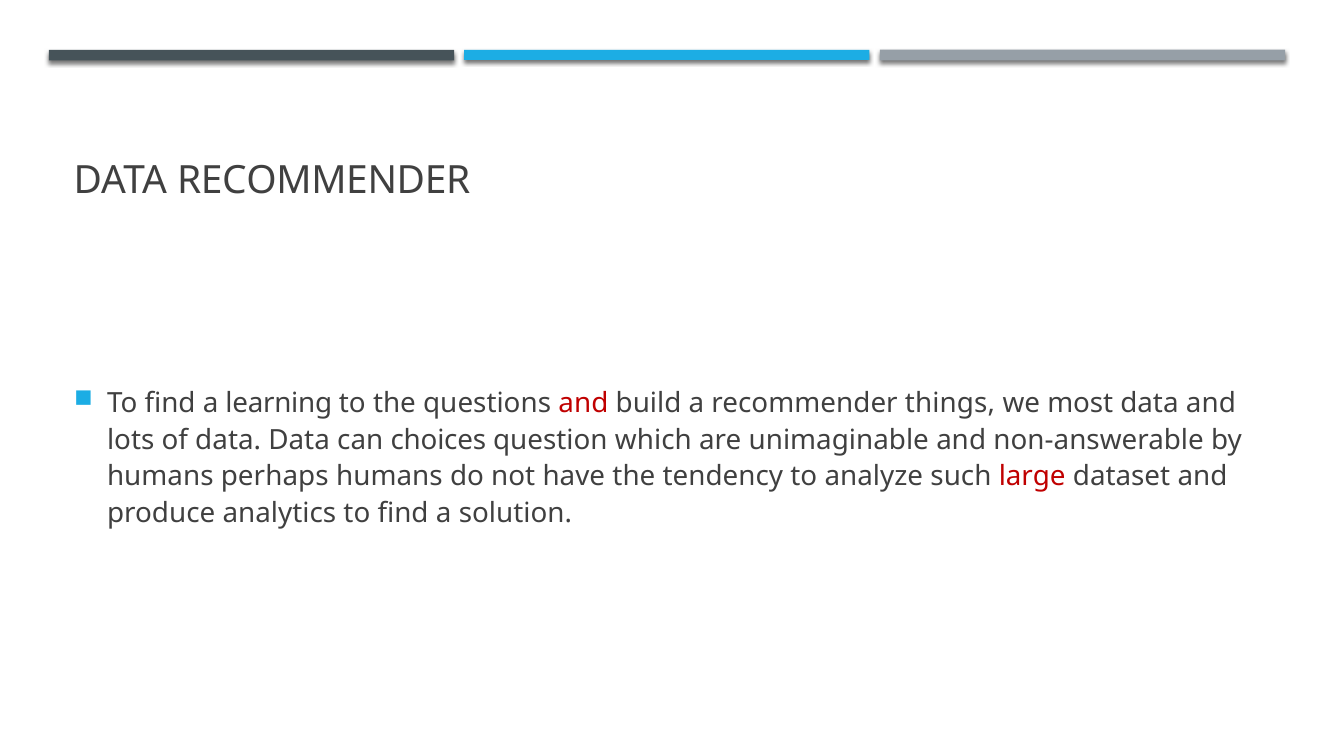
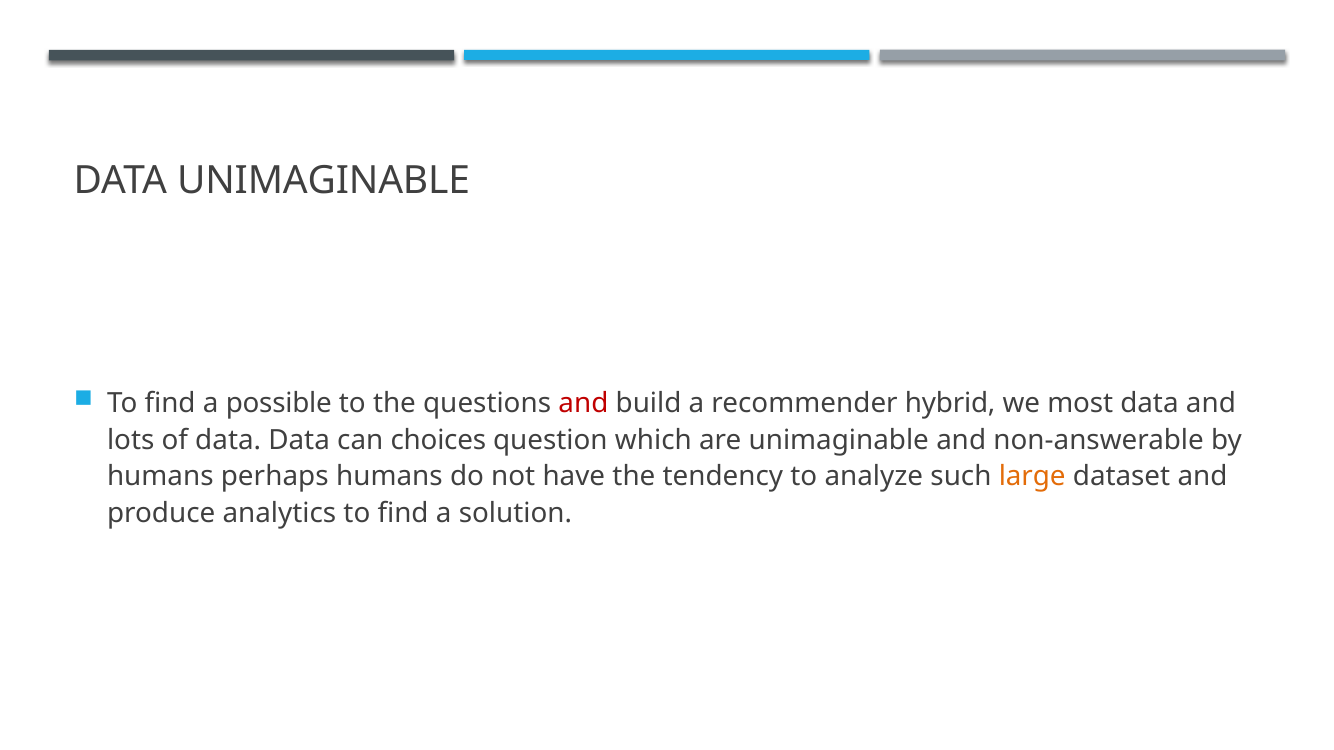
DATA RECOMMENDER: RECOMMENDER -> UNIMAGINABLE (324, 181)
learning: learning -> possible (279, 403)
things: things -> hybrid (950, 403)
large colour: red -> orange (1032, 477)
